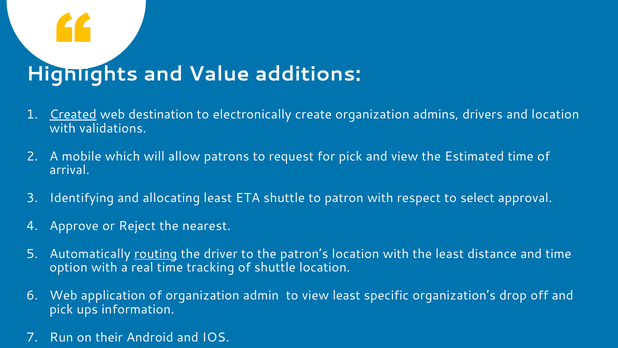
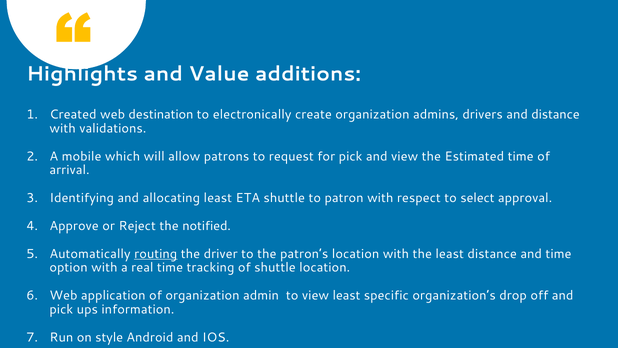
Created underline: present -> none (73, 114)
and location: location -> distance (556, 114)
nearest: nearest -> notified (207, 226)
their: their -> style (109, 337)
